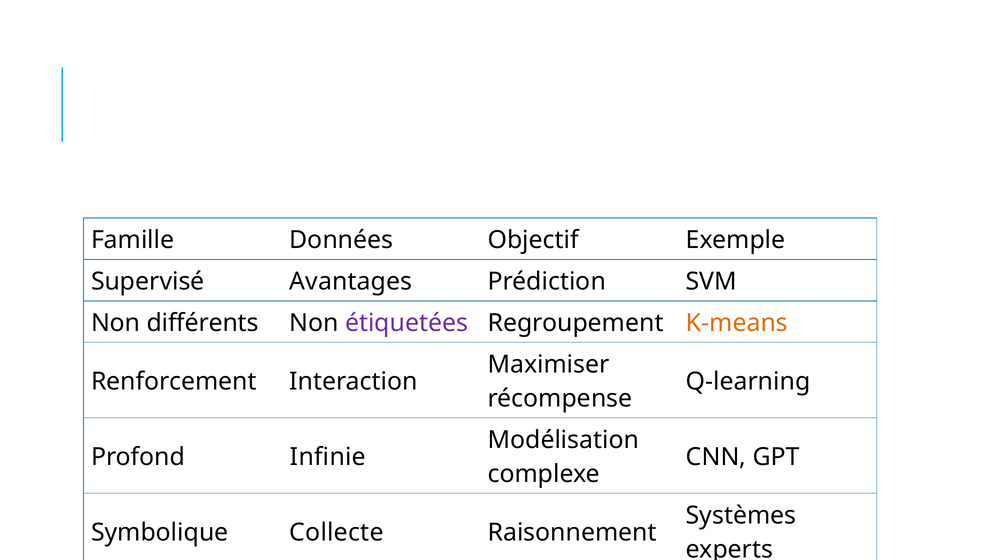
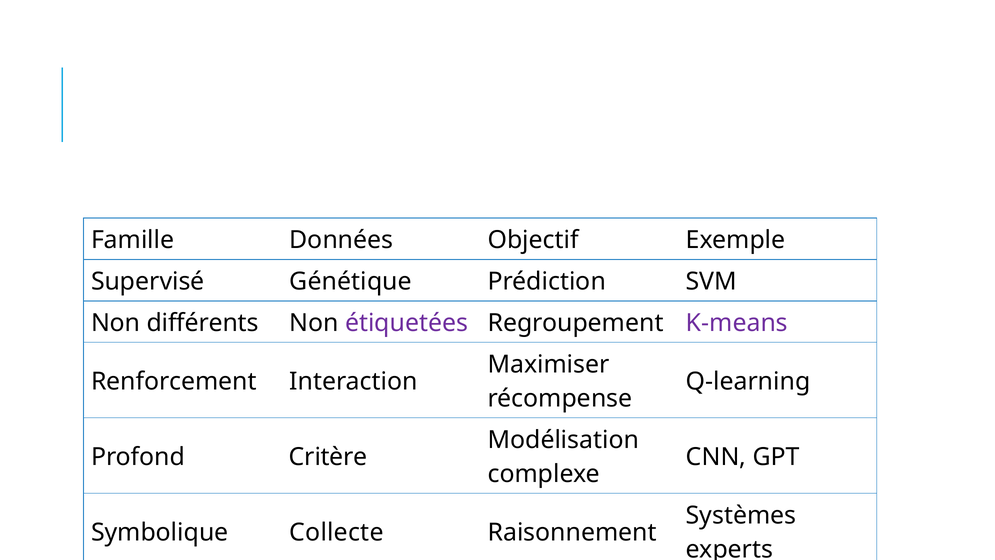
Avantages: Avantages -> Génétique (351, 281)
K-means colour: orange -> purple (737, 323)
Infinie: Infinie -> Critère (328, 457)
